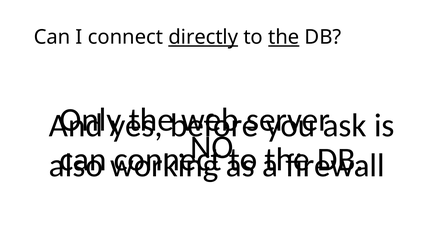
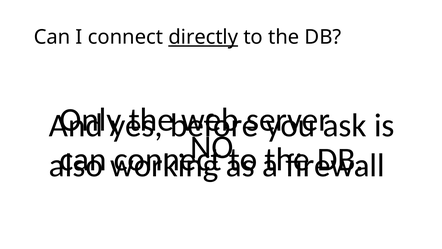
the underline: present -> none (284, 37)
